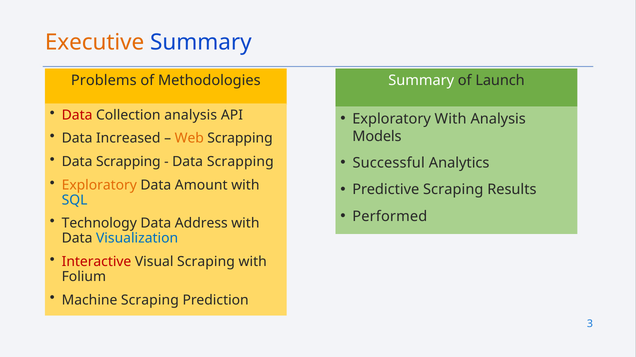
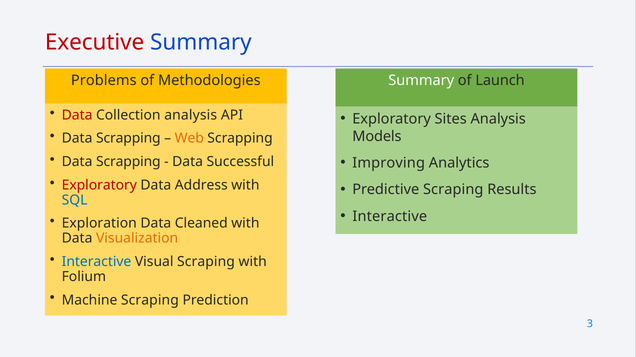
Executive colour: orange -> red (95, 42)
Exploratory With: With -> Sites (451, 119)
Increased: Increased -> Scrapping (128, 139)
Scrapping: Scrapping -> Successful (240, 162)
Successful: Successful -> Improving (389, 163)
Exploratory colour: orange -> red (99, 185)
Amount: Amount -> Address (201, 185)
Performed: Performed -> Interactive (390, 217)
Technology: Technology -> Exploration (99, 224)
Address: Address -> Cleaned (201, 224)
Visualization colour: blue -> orange (137, 239)
Interactive colour: red -> blue (97, 262)
